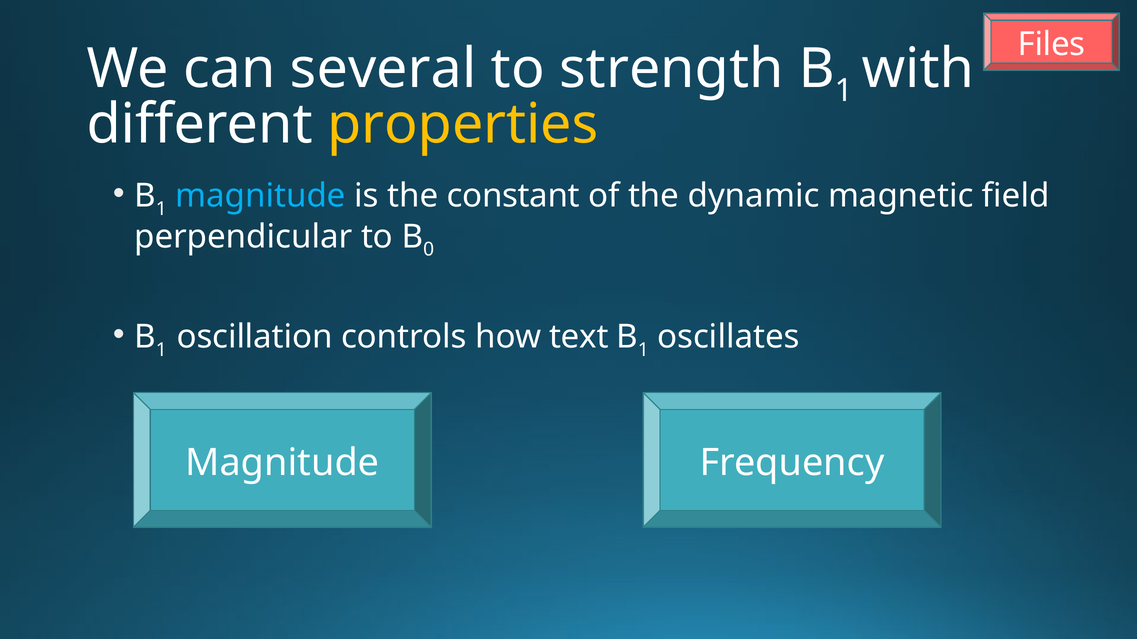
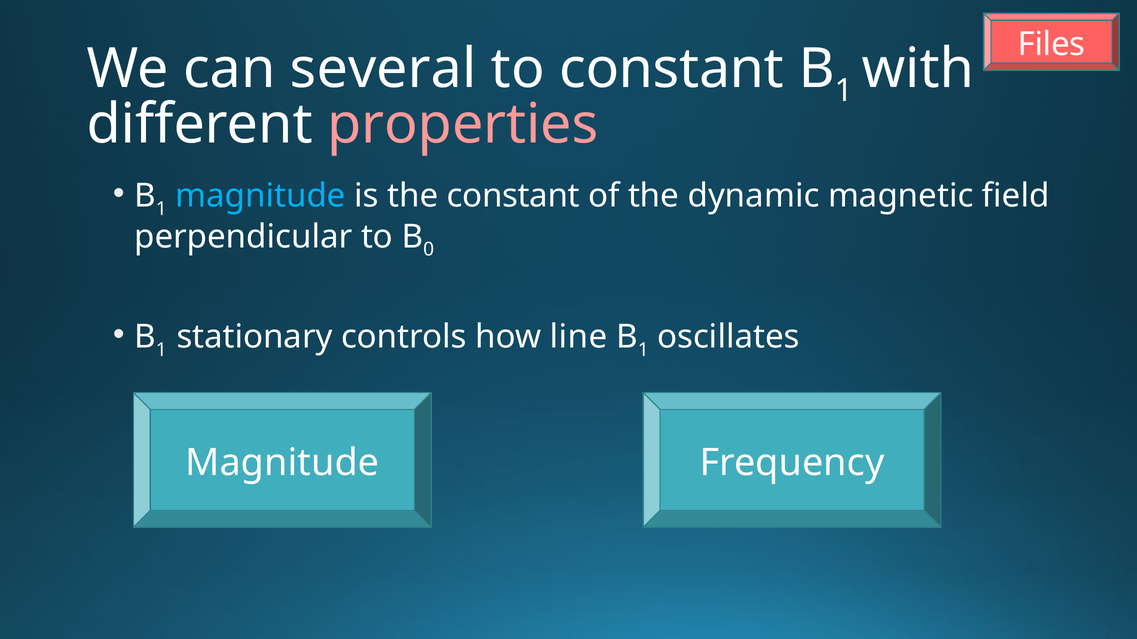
to strength: strength -> constant (672, 69)
properties colour: yellow -> pink (463, 125)
oscillation: oscillation -> stationary (255, 337)
text: text -> line (579, 337)
